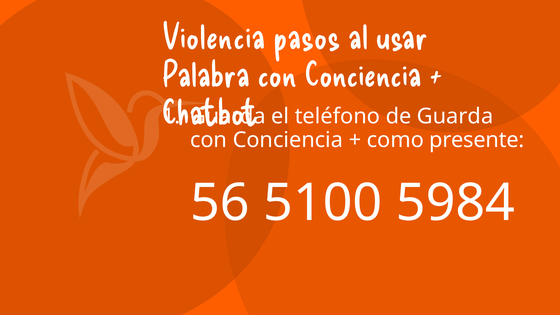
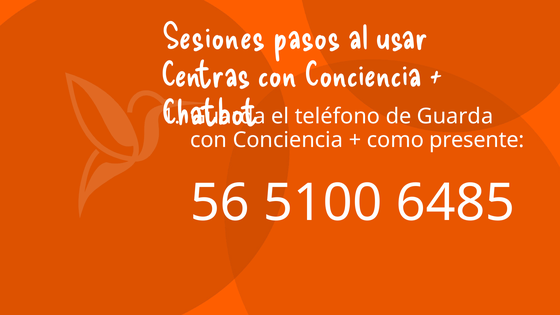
Violencia: Violencia -> Sesiones (214, 38)
Palabra: Palabra -> Centras (206, 75)
5984: 5984 -> 6485 (456, 203)
